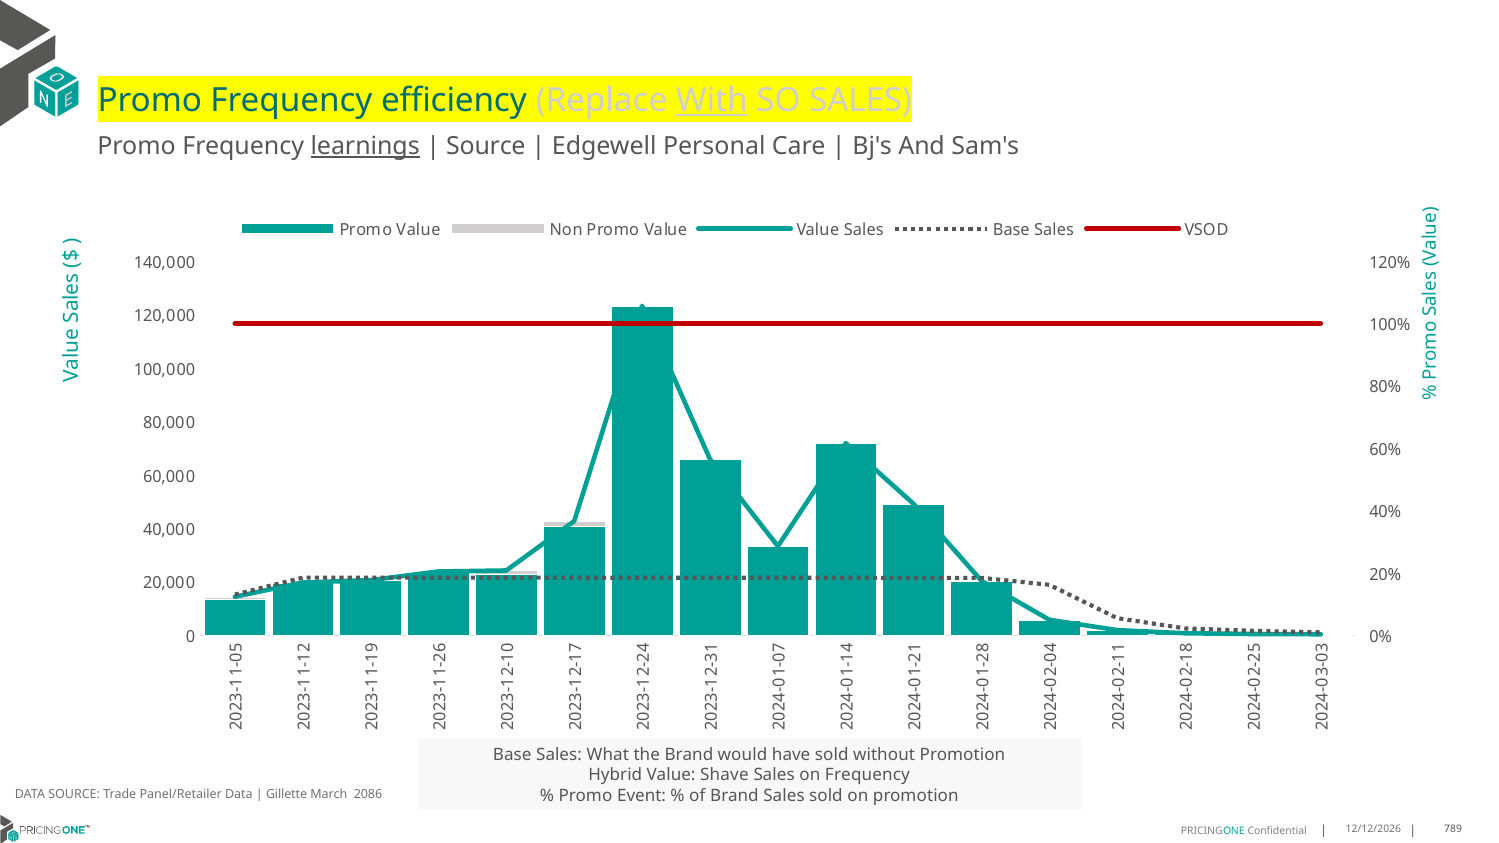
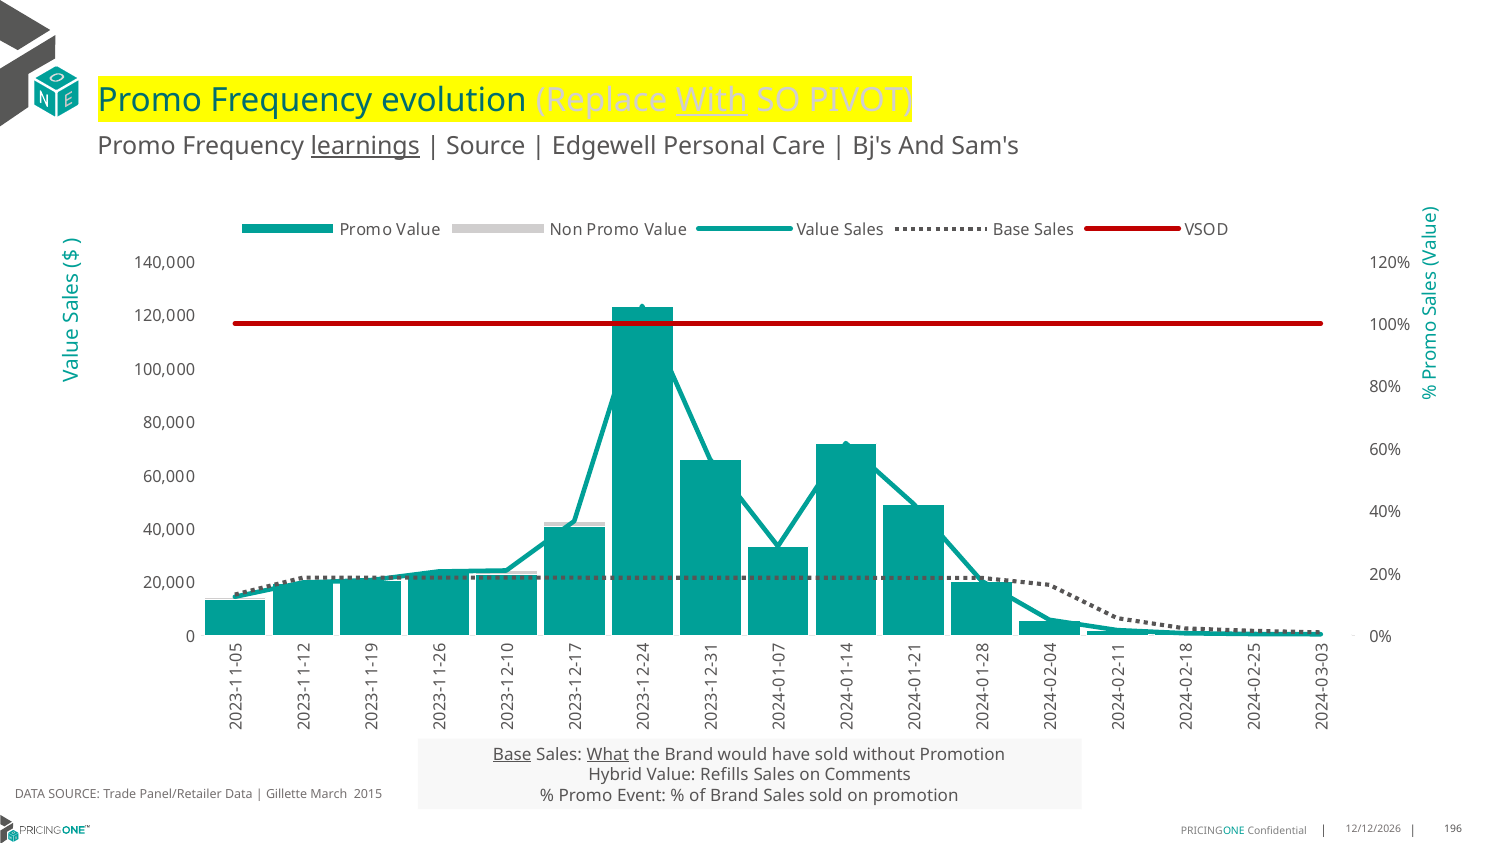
efficiency: efficiency -> evolution (454, 101)
SO SALES: SALES -> PIVOT (861, 101)
Base underline: none -> present (512, 755)
What underline: none -> present (608, 755)
Shave: Shave -> Refills (724, 775)
on Frequency: Frequency -> Comments (868, 775)
2086: 2086 -> 2015 (368, 794)
789: 789 -> 196 (1453, 829)
